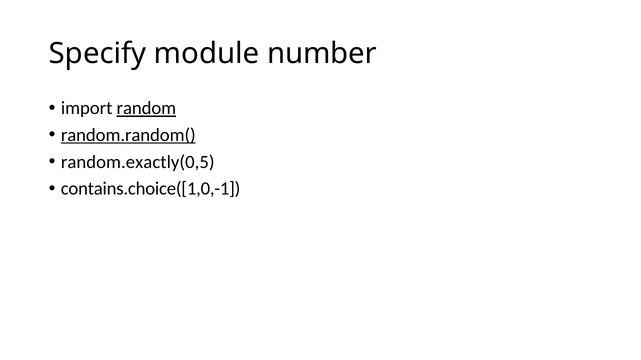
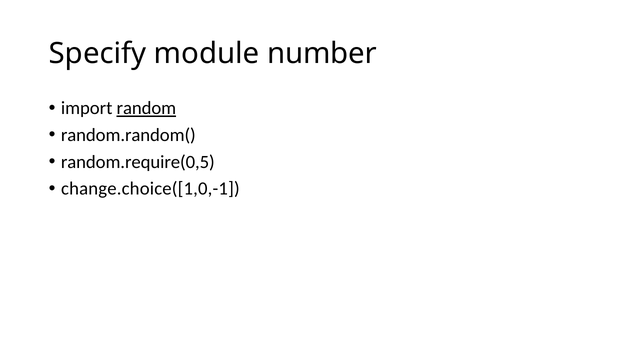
random.random( underline: present -> none (128, 135)
random.exactly(0,5: random.exactly(0,5 -> random.require(0,5 (138, 162)
contains.choice([1,0,-1: contains.choice([1,0,-1 -> change.choice([1,0,-1 (150, 189)
